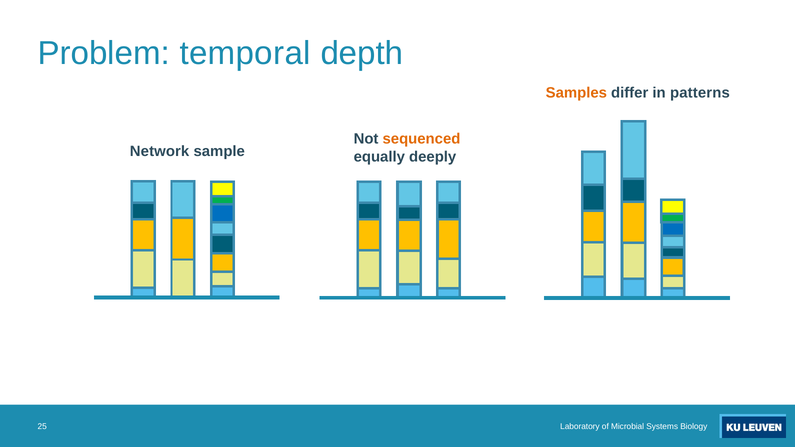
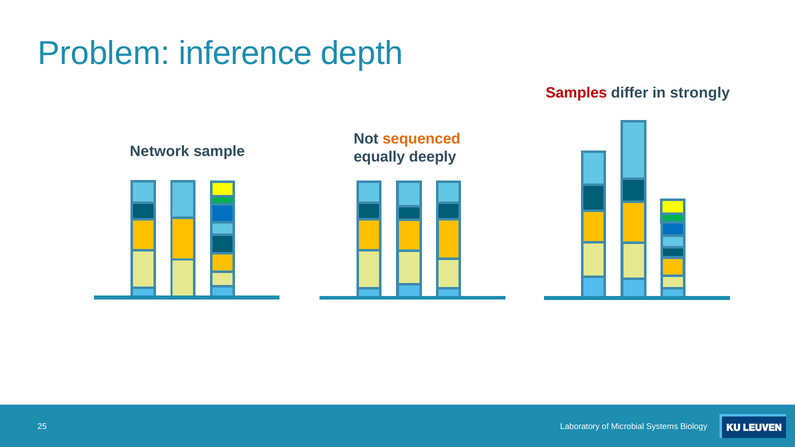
temporal: temporal -> inference (245, 53)
Samples colour: orange -> red (576, 93)
patterns: patterns -> strongly (700, 93)
